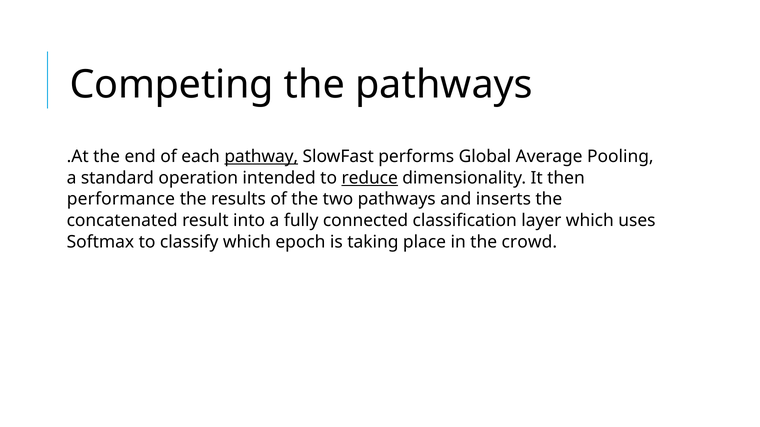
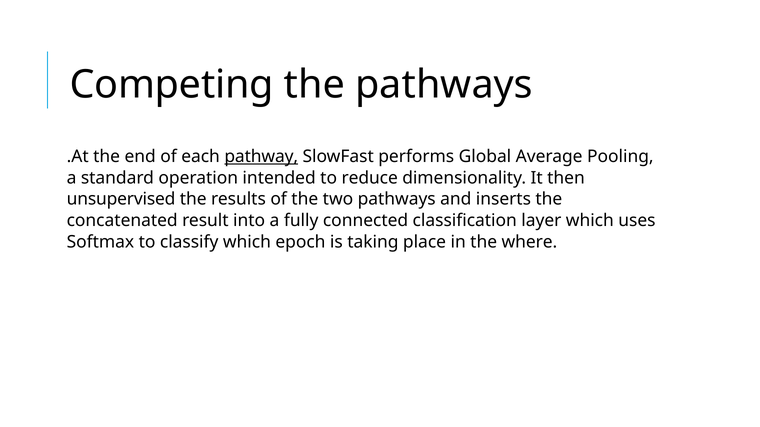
reduce underline: present -> none (370, 178)
performance: performance -> unsupervised (121, 199)
crowd: crowd -> where (529, 242)
